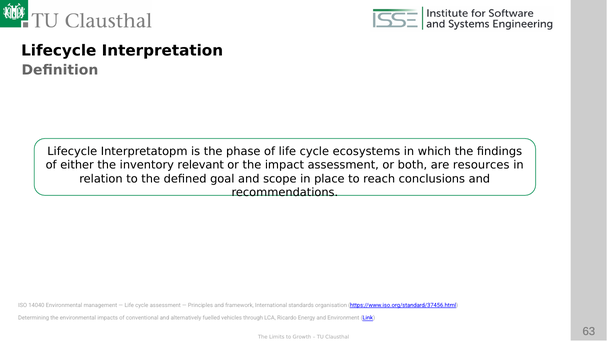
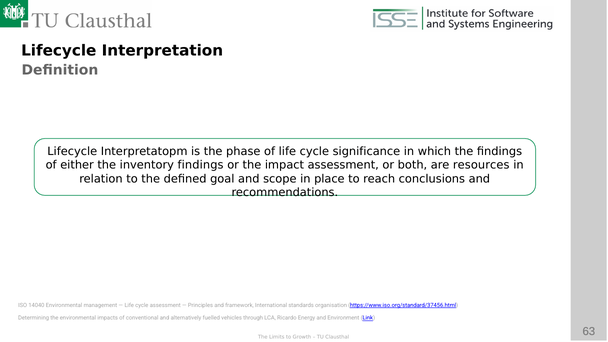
ecosystems: ecosystems -> significance (366, 151)
inventory relevant: relevant -> findings (201, 165)
